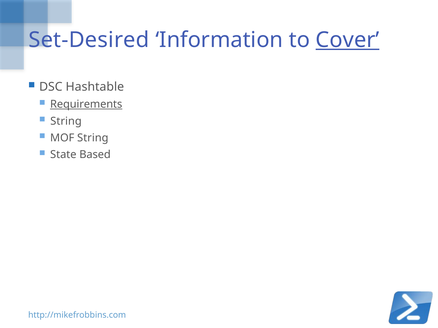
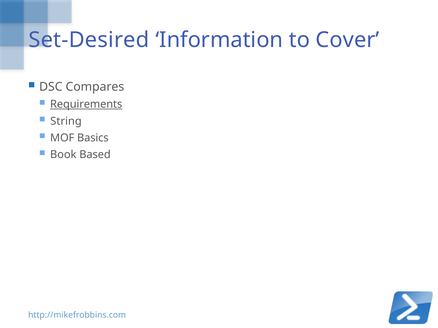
Cover underline: present -> none (348, 40)
Hashtable: Hashtable -> Compares (95, 87)
MOF String: String -> Basics (93, 138)
State: State -> Book (63, 155)
